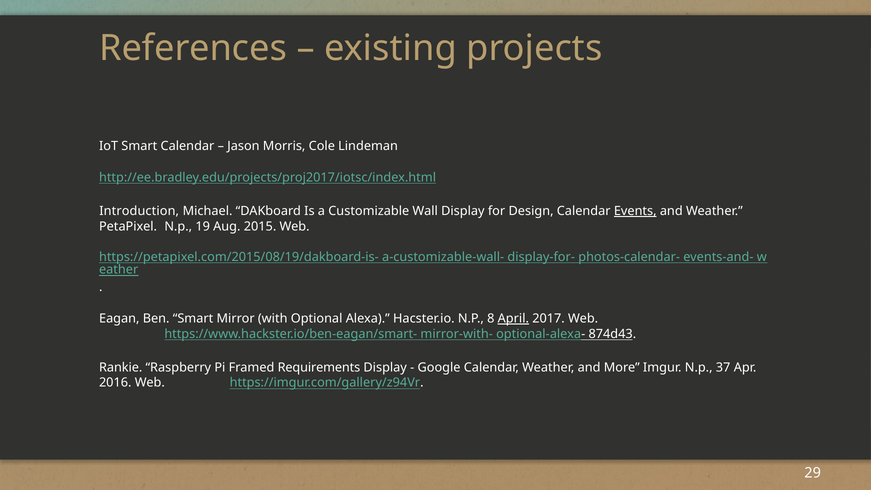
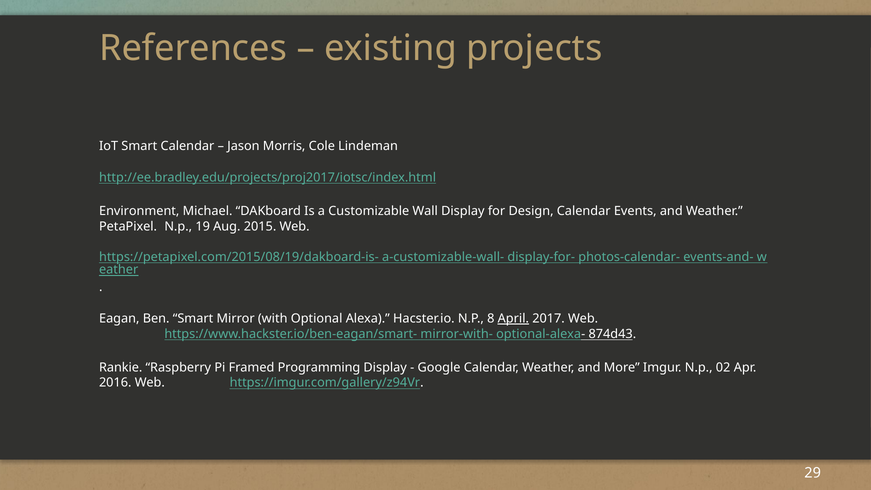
Introduction: Introduction -> Environment (139, 211)
Events underline: present -> none (635, 211)
Requirements: Requirements -> Programming (319, 367)
37: 37 -> 02 (723, 367)
